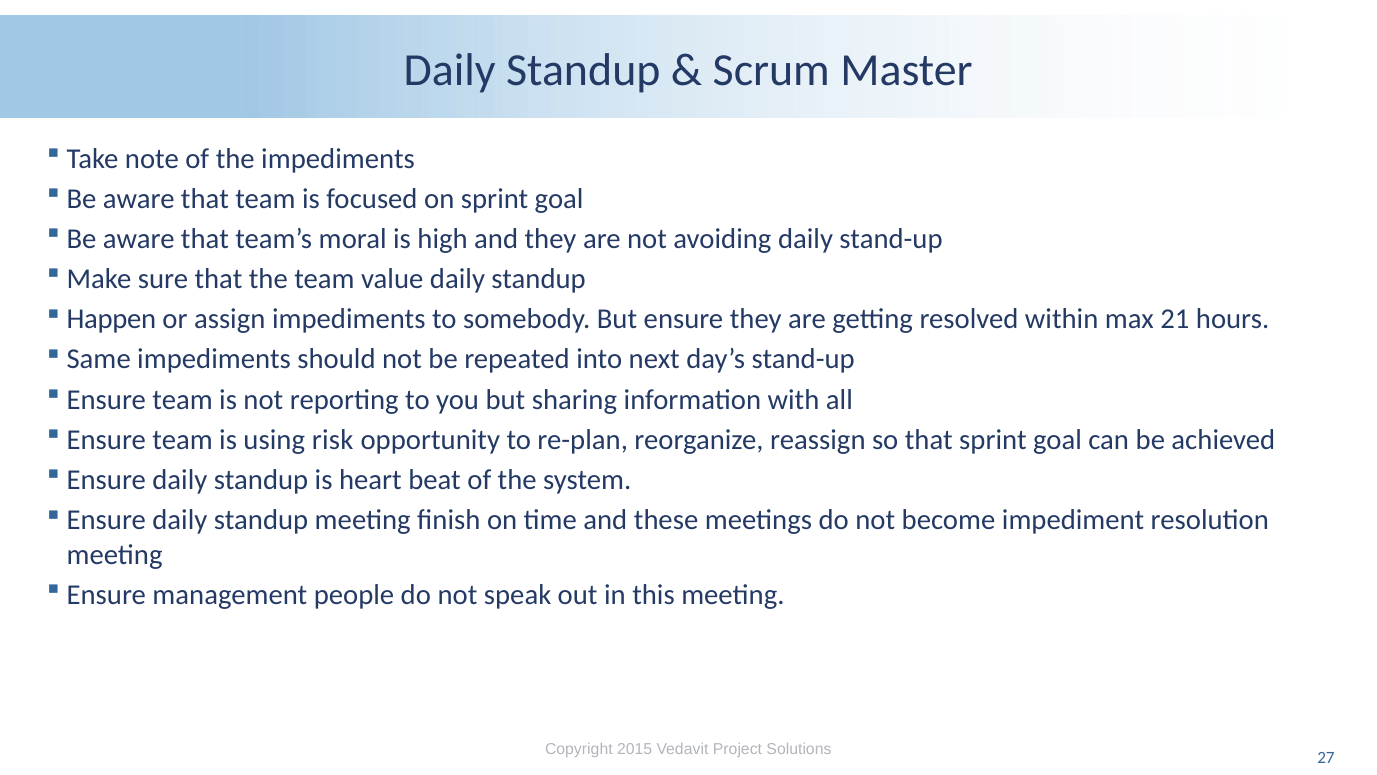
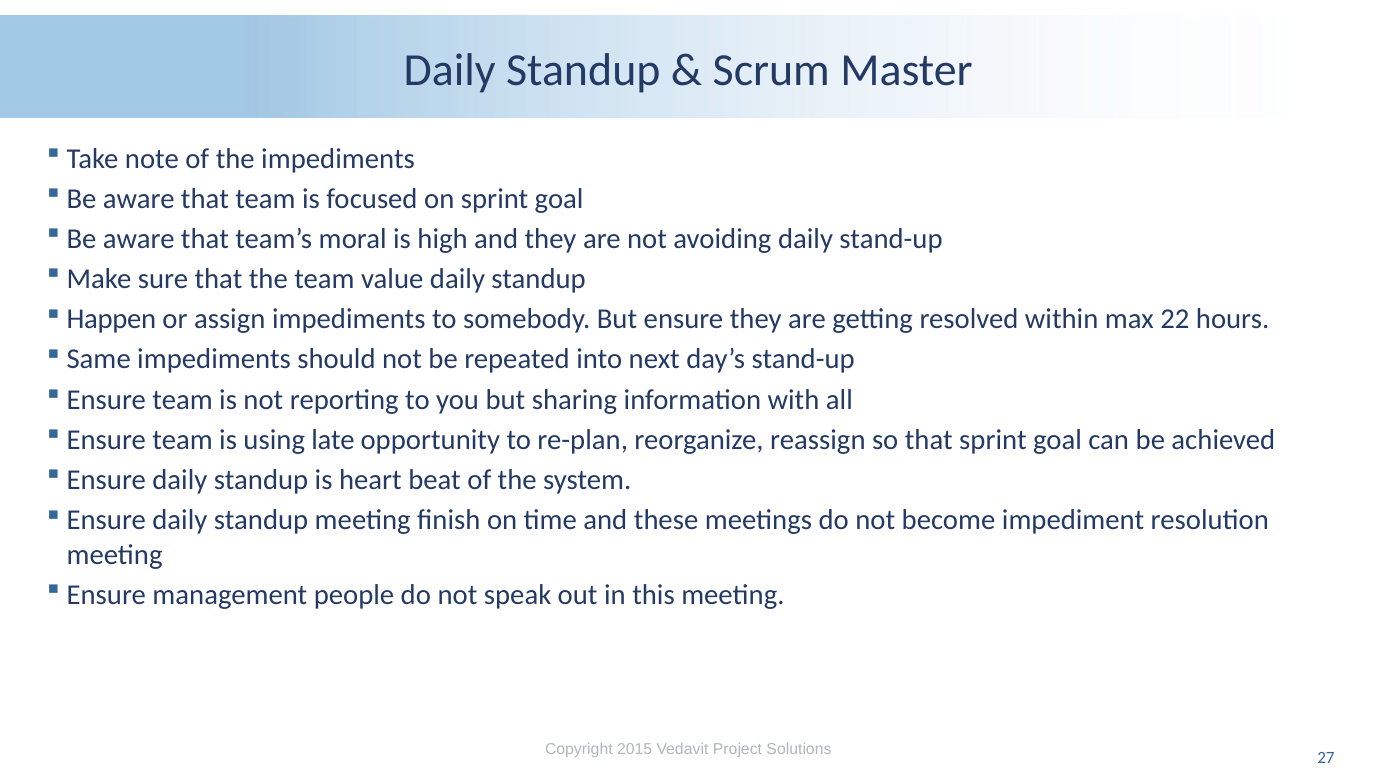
21: 21 -> 22 (1175, 319)
risk: risk -> late (333, 440)
